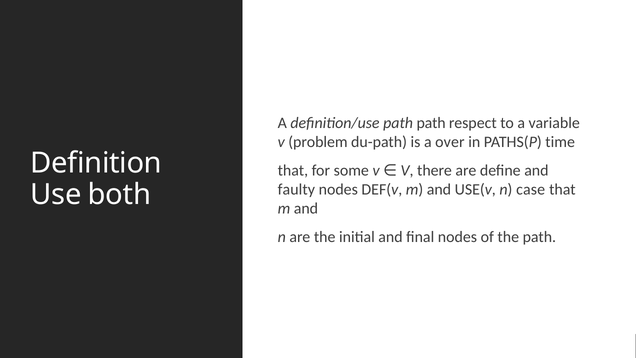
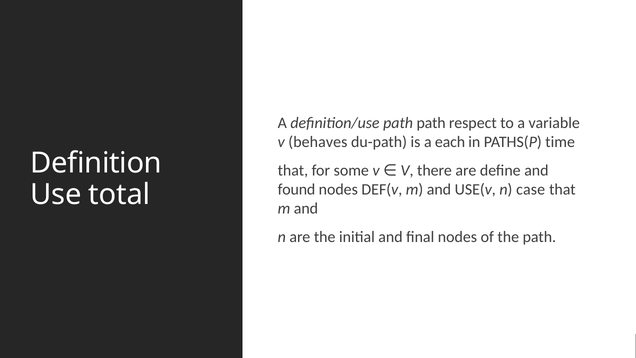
problem: problem -> behaves (318, 142)
over: over -> each (450, 142)
faulty: faulty -> found (296, 190)
both: both -> total (119, 194)
